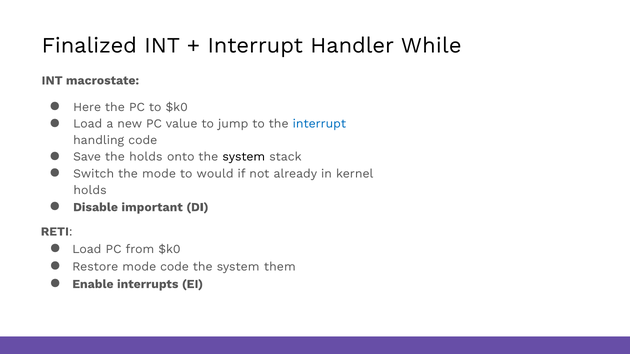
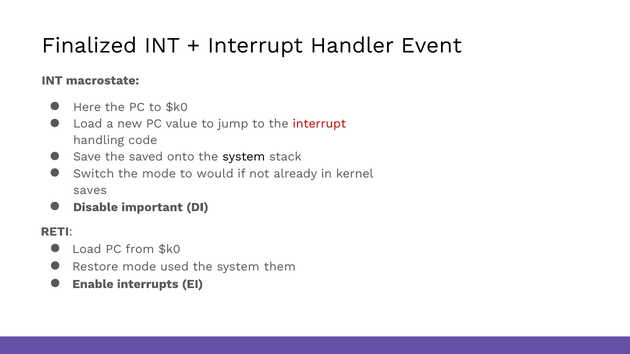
While: While -> Event (431, 46)
interrupt colour: blue -> red (319, 124)
the holds: holds -> saved (146, 157)
holds: holds -> saves (90, 190)
mode code: code -> used (174, 267)
